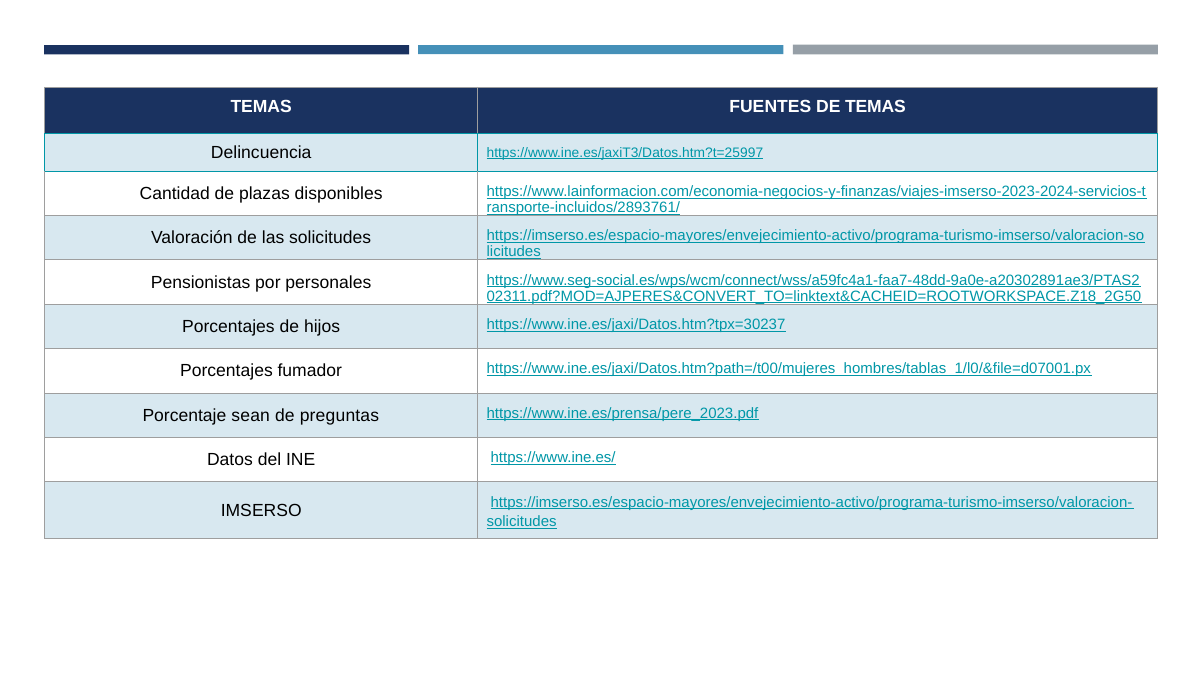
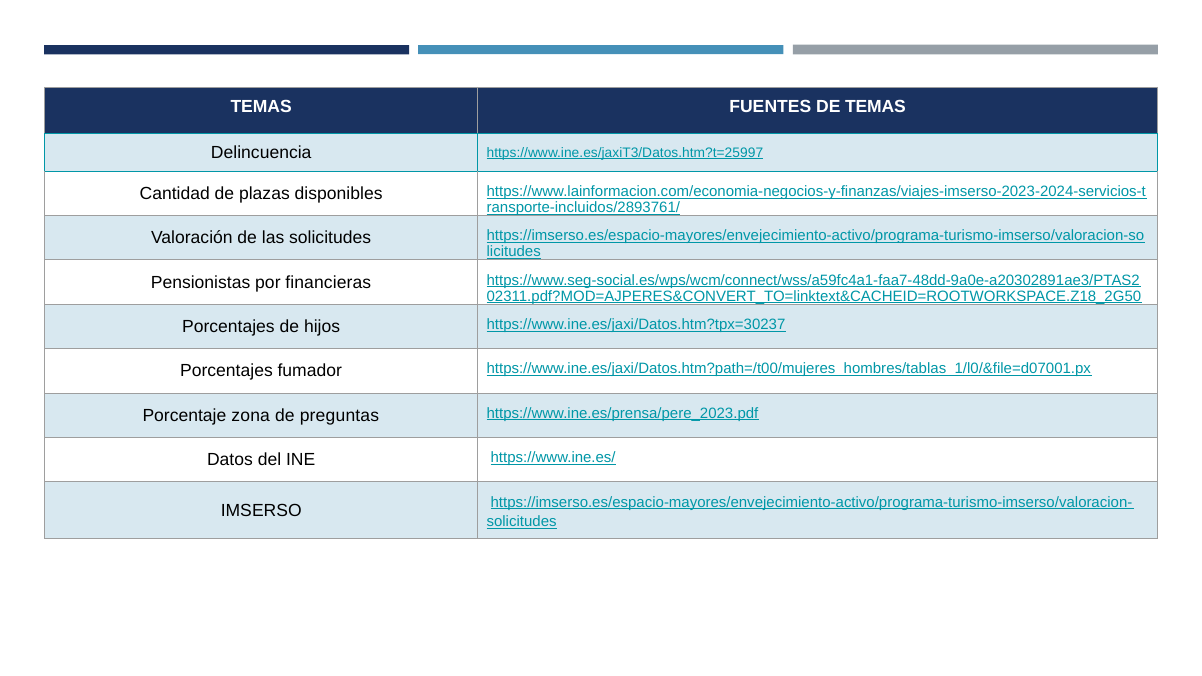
personales: personales -> financieras (328, 282)
sean: sean -> zona (251, 416)
